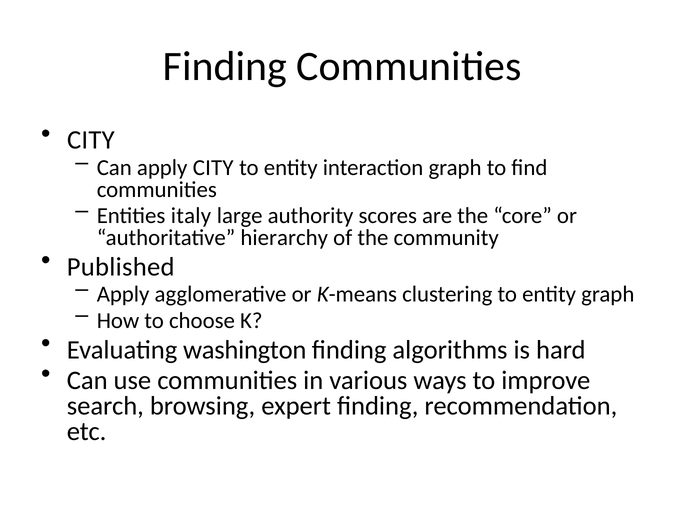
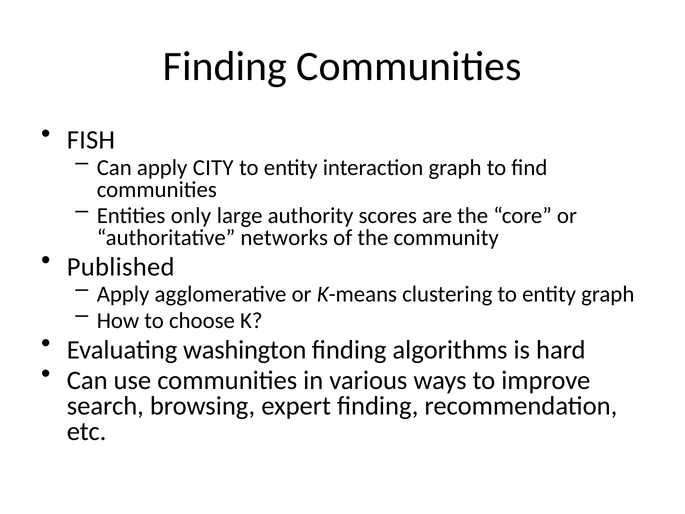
CITY: CITY -> FISH (91, 140)
italy: italy -> only (191, 216)
hierarchy: hierarchy -> networks (284, 238)
